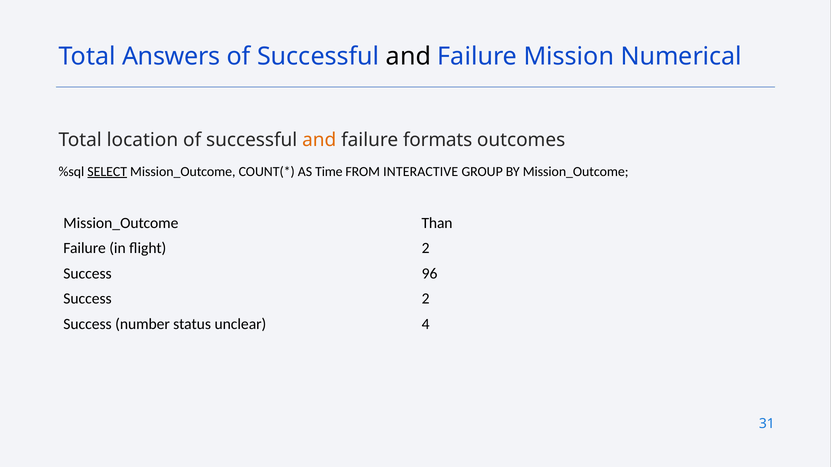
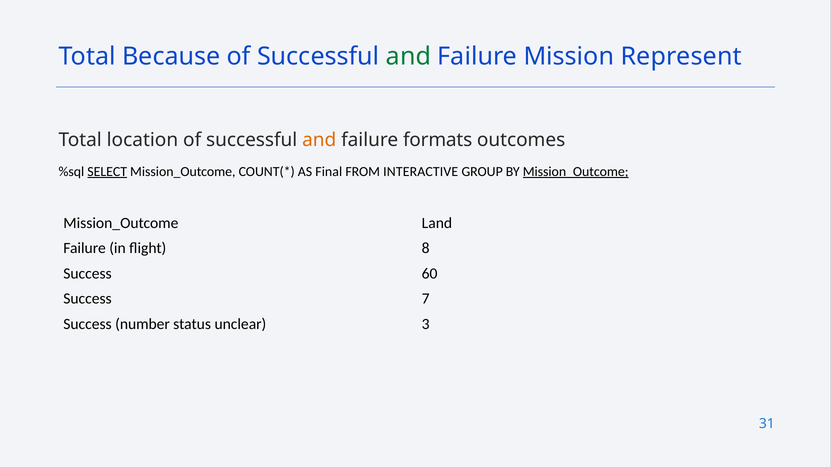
Answers: Answers -> Because (171, 56)
and colour: black -> green (408, 56)
Numerical: Numerical -> Represent (681, 56)
Time: Time -> Final (329, 172)
Mission_Outcome underline: none -> present (576, 172)
Than: Than -> Land (437, 223)
flight 2: 2 -> 8 (426, 248)
96: 96 -> 60 (430, 274)
Success 2: 2 -> 7 (426, 299)
4: 4 -> 3 (426, 324)
